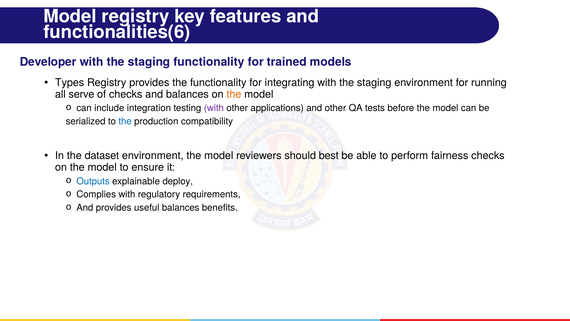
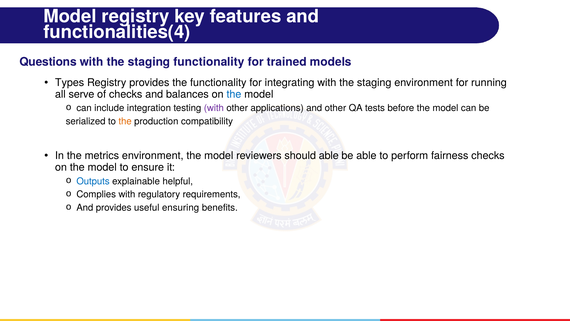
functionalities(6: functionalities(6 -> functionalities(4 (117, 32)
Developer: Developer -> Questions (48, 62)
the colour: orange -> blue (234, 94)
the colour: blue -> orange (125, 121)
dataset: dataset -> metrics (102, 156)
should best: best -> able (329, 156)
deploy: deploy -> helpful (178, 181)
useful balances: balances -> ensuring (181, 207)
